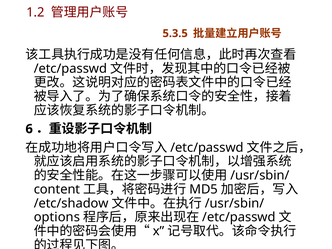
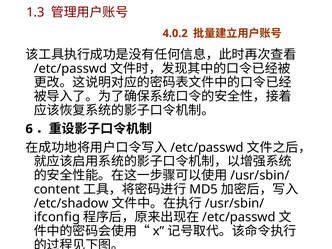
1.2: 1.2 -> 1.3 (35, 12)
5.3.5: 5.3.5 -> 4.0.2 (175, 33)
options: options -> ifconfig (57, 217)
